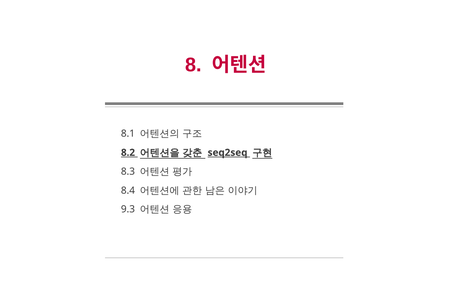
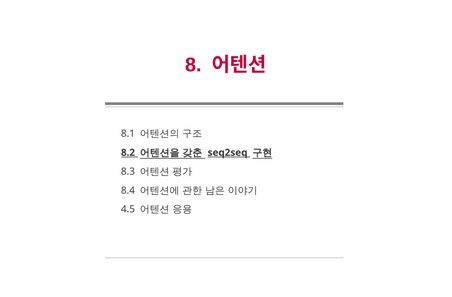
9.3: 9.3 -> 4.5 (128, 209)
